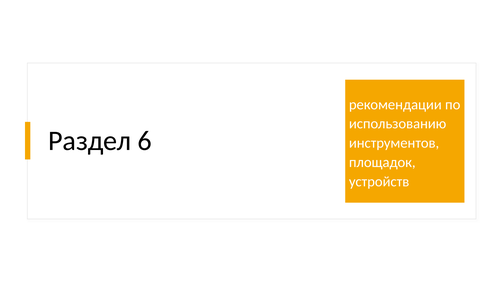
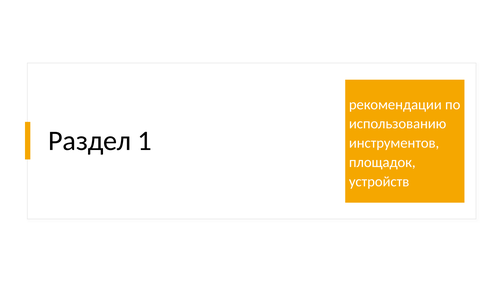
6: 6 -> 1 (145, 141)
